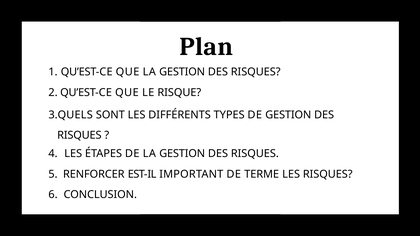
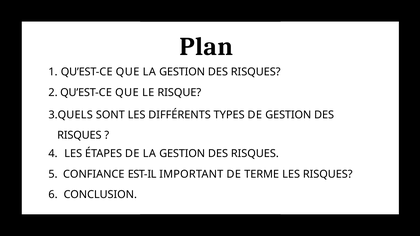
RENFORCER: RENFORCER -> CONFIANCE (94, 174)
